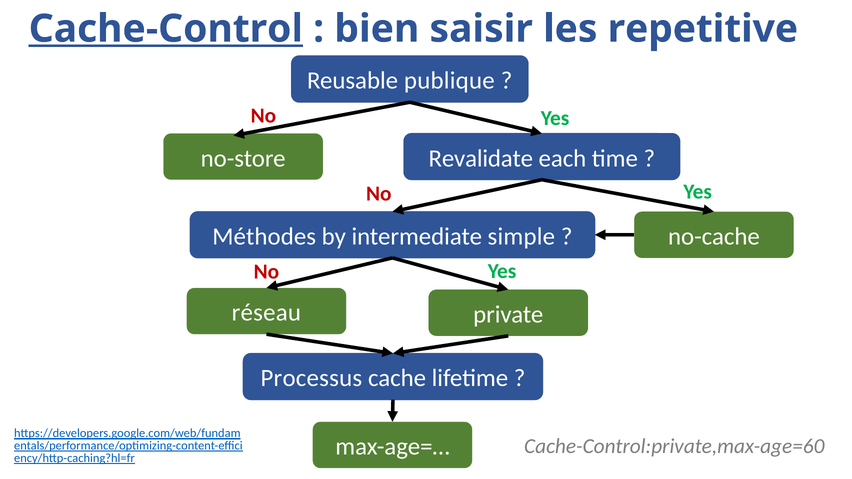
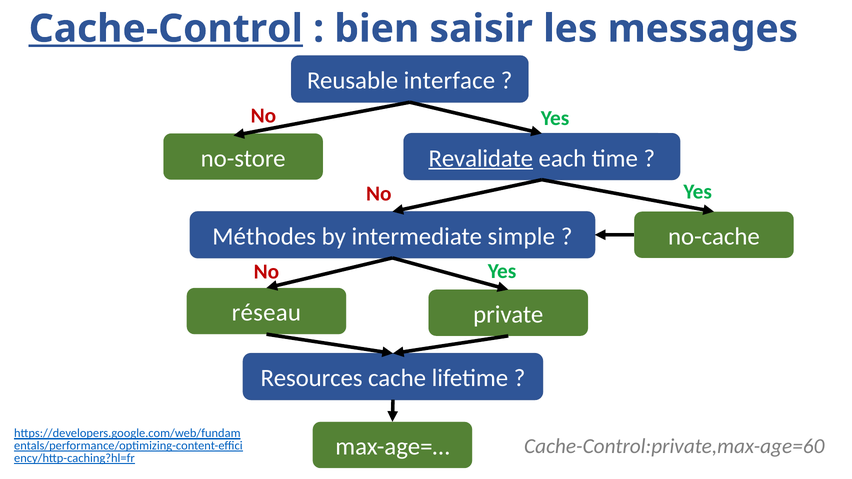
repetitive: repetitive -> messages (703, 29)
publique: publique -> interface (449, 81)
Revalidate underline: none -> present (481, 158)
Processus: Processus -> Resources (312, 378)
